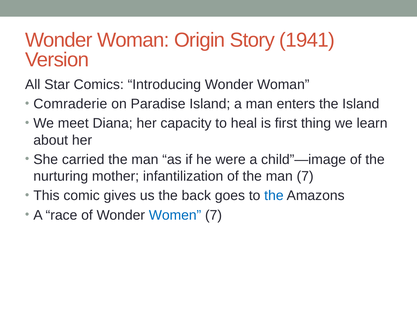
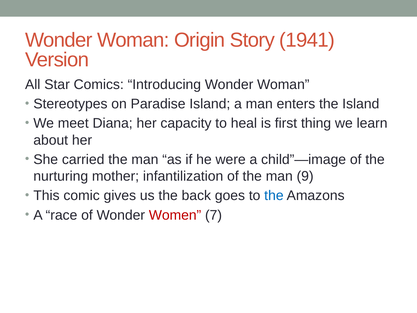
Comraderie: Comraderie -> Stereotypes (70, 104)
man 7: 7 -> 9 (305, 176)
Women colour: blue -> red (175, 215)
